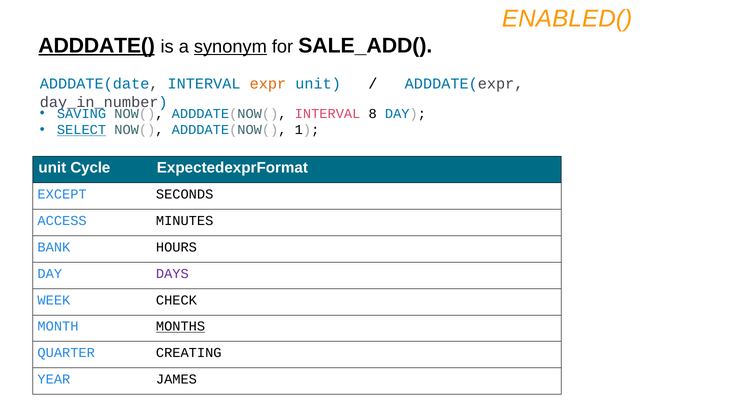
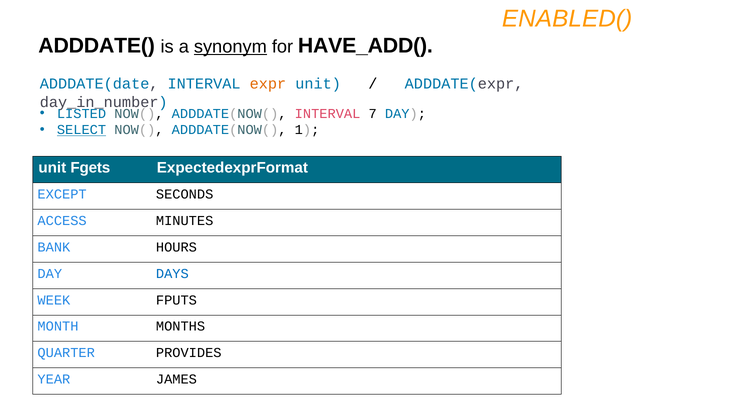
ADDDATE( underline: present -> none (97, 46)
SALE_ADD(: SALE_ADD( -> HAVE_ADD( (365, 46)
SAVING: SAVING -> LISTED (82, 114)
8: 8 -> 7 (373, 114)
Cycle: Cycle -> Fgets (90, 168)
DAYS colour: purple -> blue (172, 274)
CHECK: CHECK -> FPUTS (176, 300)
MONTHS underline: present -> none (181, 327)
CREATING: CREATING -> PROVIDES (189, 353)
